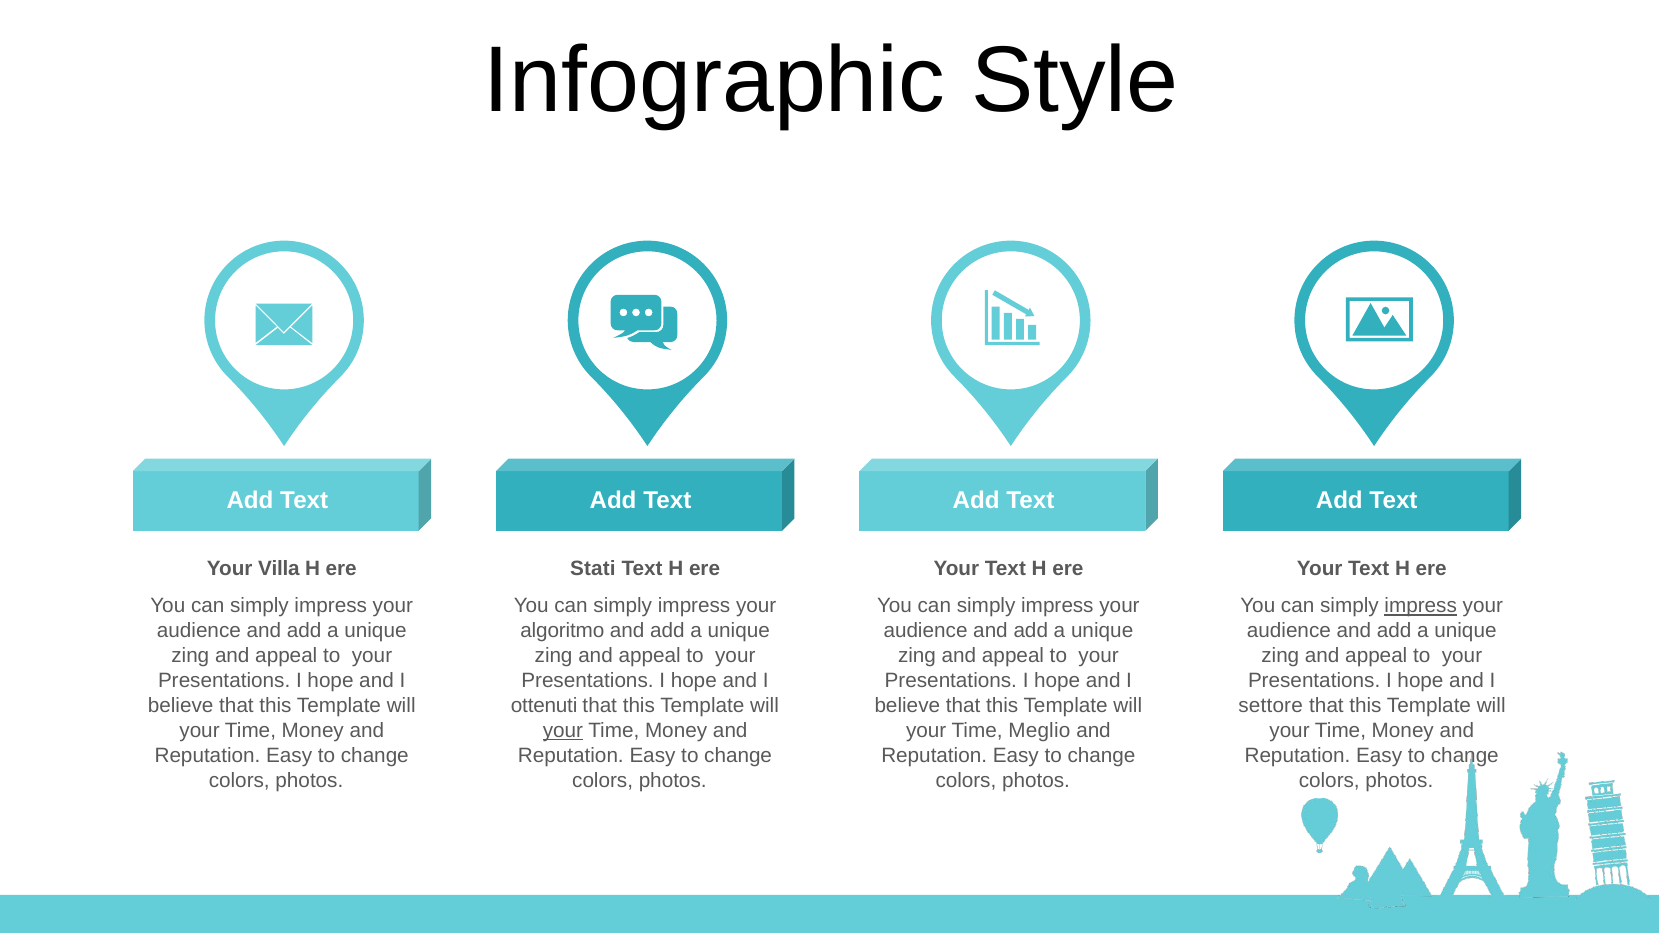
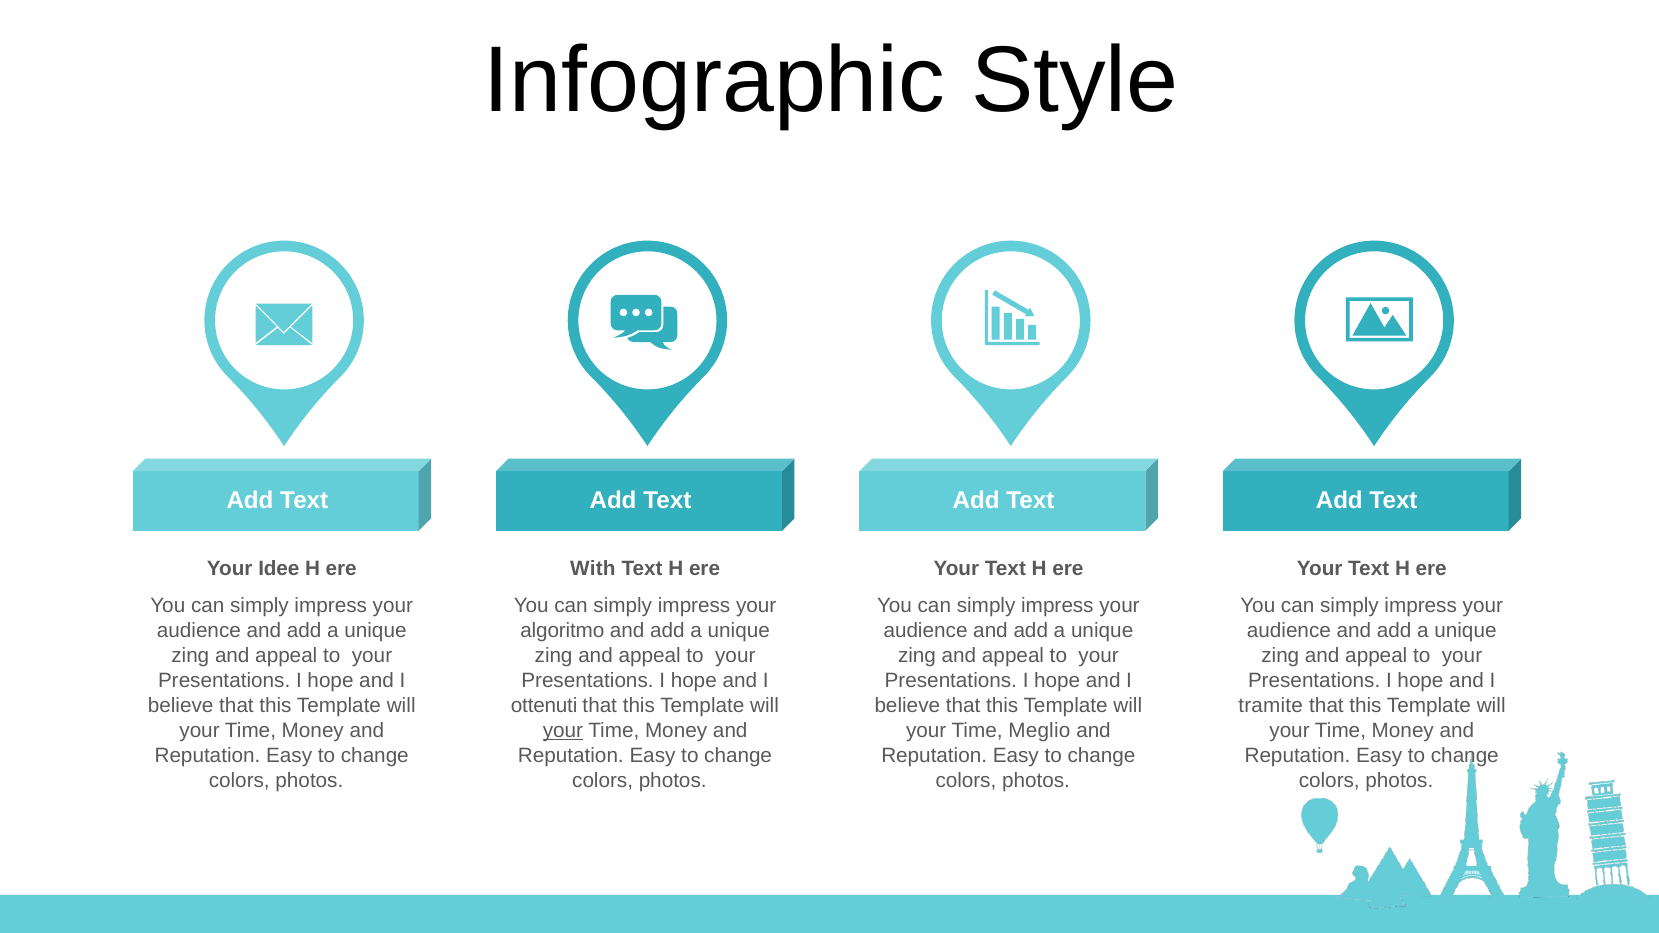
Villa: Villa -> Idee (279, 568)
Stati: Stati -> With (593, 568)
impress underline: present -> none (1421, 606)
settore: settore -> tramite (1271, 706)
